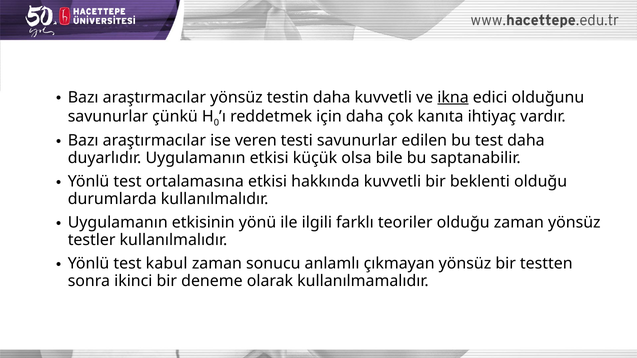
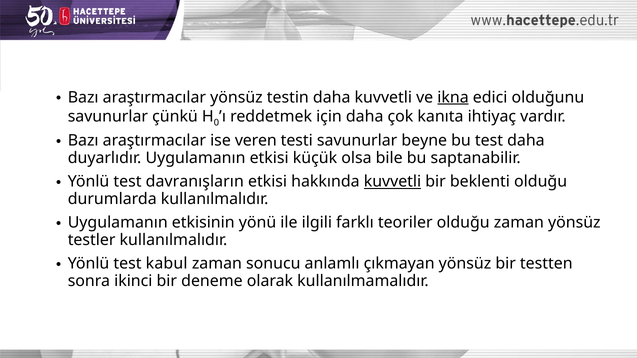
edilen: edilen -> beyne (424, 141)
ortalamasına: ortalamasına -> davranışların (195, 182)
kuvvetli underline: none -> present (392, 182)
